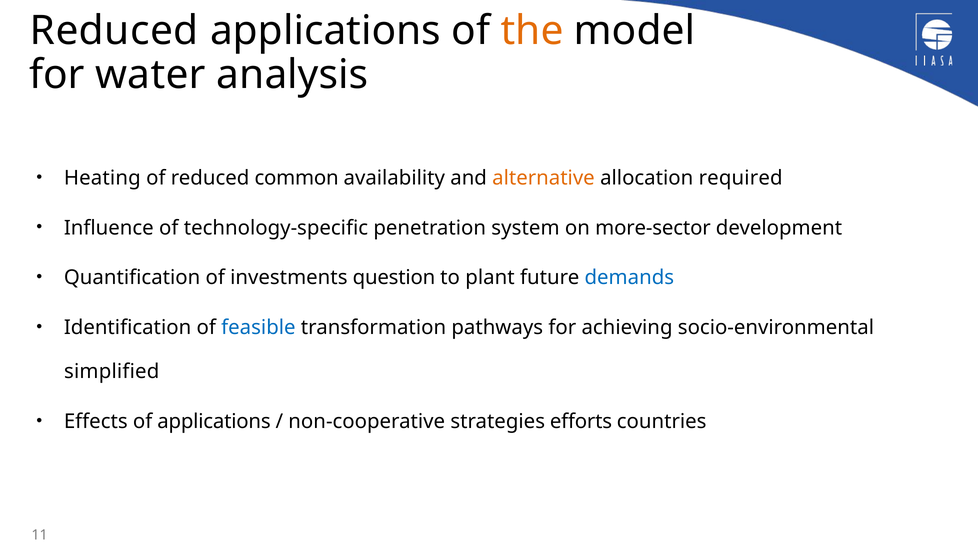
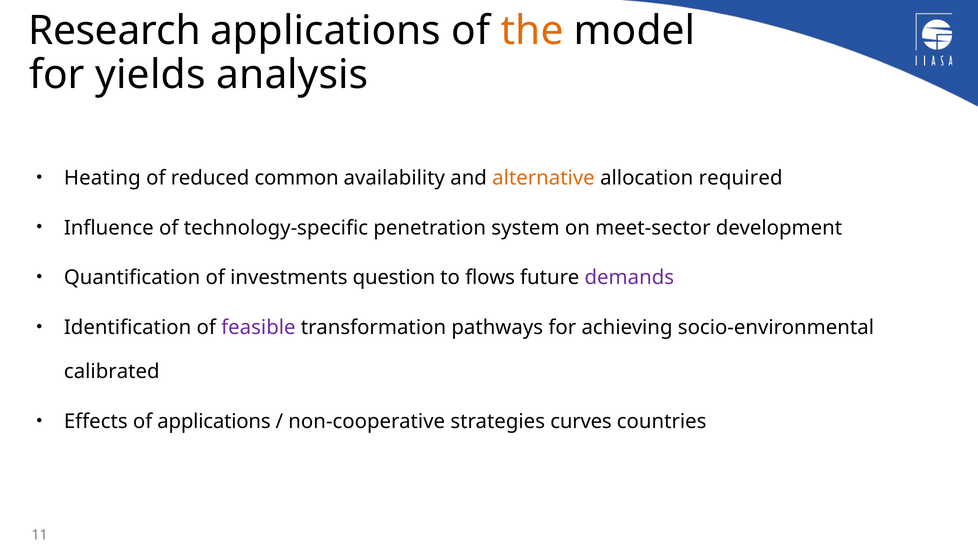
Reduced: Reduced -> Research (115, 31)
water: water -> yields (150, 75)
more-sector: more-sector -> meet-sector (653, 228)
plant: plant -> flows (490, 278)
demands colour: blue -> purple (629, 278)
feasible colour: blue -> purple (258, 328)
simplified: simplified -> calibrated (112, 372)
efforts: efforts -> curves (581, 421)
